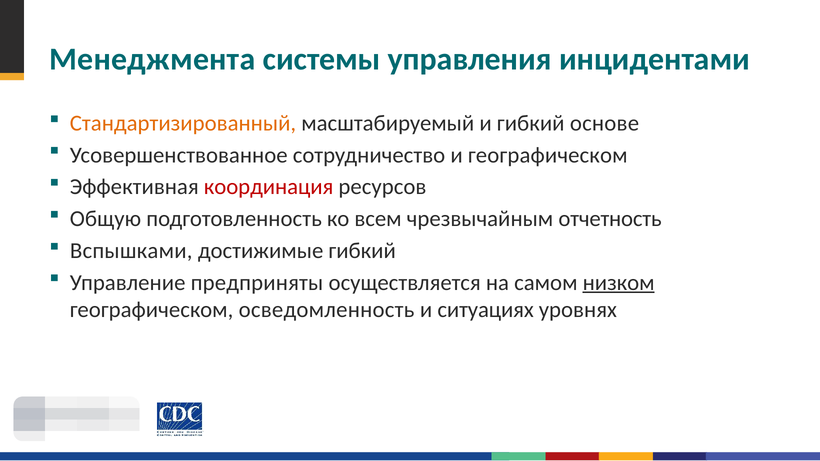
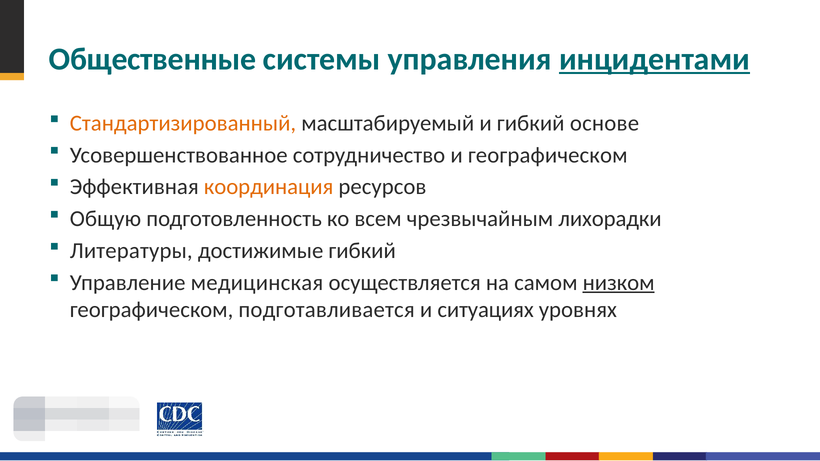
Менеджмента: Менеджмента -> Общественные (152, 59)
инцидентами underline: none -> present (655, 59)
координация colour: red -> orange (269, 187)
отчетность: отчетность -> лихорадки (610, 219)
Вспышками: Вспышками -> Литературы (131, 251)
предприняты: предприняты -> медицинская (257, 283)
осведомленность: осведомленность -> подготавливается (327, 310)
